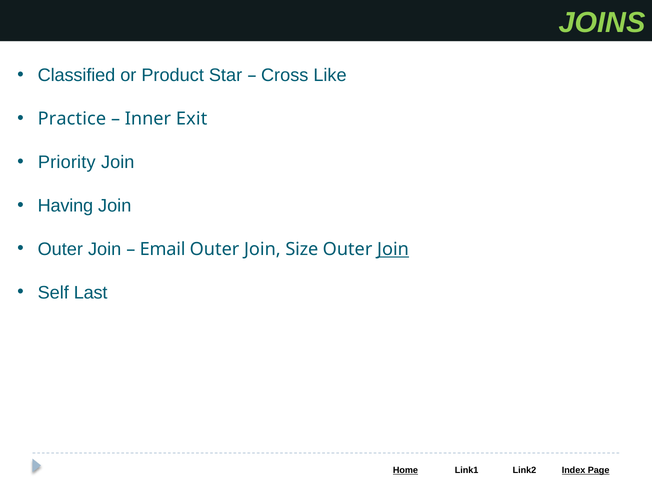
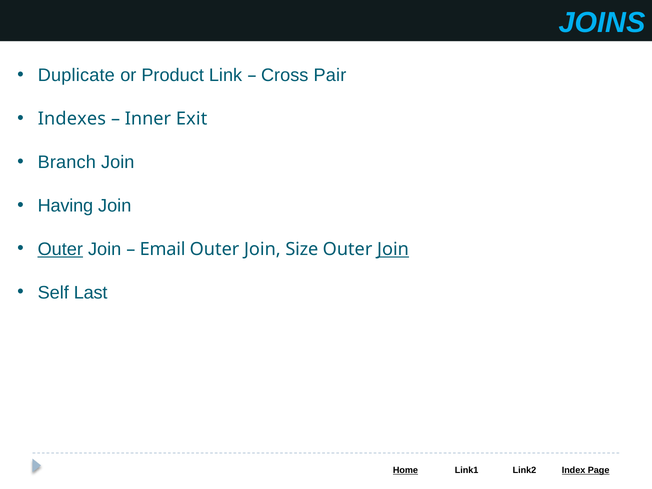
JOINS colour: light green -> light blue (602, 23)
Classified: Classified -> Duplicate (76, 75)
Star: Star -> Link (226, 75)
Like: Like -> Pair (330, 75)
Practice: Practice -> Indexes (72, 119)
Priority: Priority -> Branch (67, 162)
Outer underline: none -> present (60, 249)
